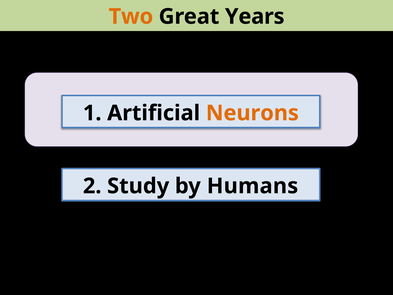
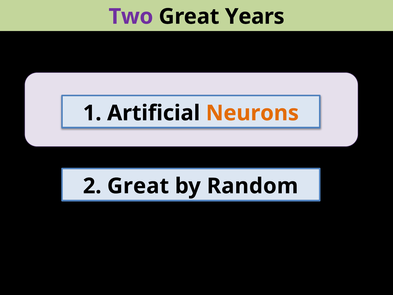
Two colour: orange -> purple (131, 17)
2 Study: Study -> Great (138, 186)
Humans: Humans -> Random (252, 186)
